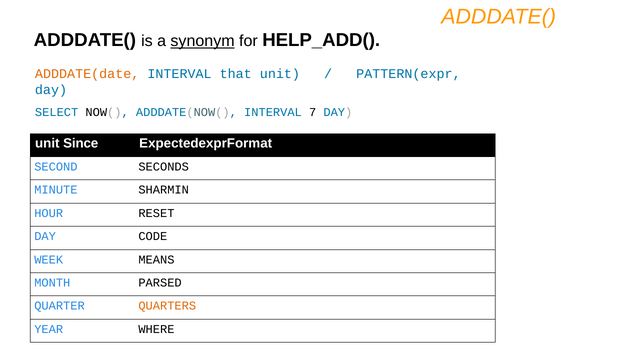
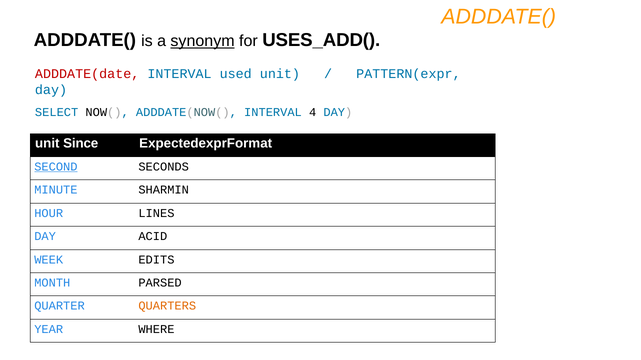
HELP_ADD(: HELP_ADD( -> USES_ADD( (321, 40)
ADDDATE(date colour: orange -> red (87, 74)
that: that -> used (236, 74)
7: 7 -> 4 (313, 112)
SECOND underline: none -> present (56, 167)
RESET: RESET -> LINES (156, 213)
CODE: CODE -> ACID (153, 237)
MEANS: MEANS -> EDITS (156, 260)
